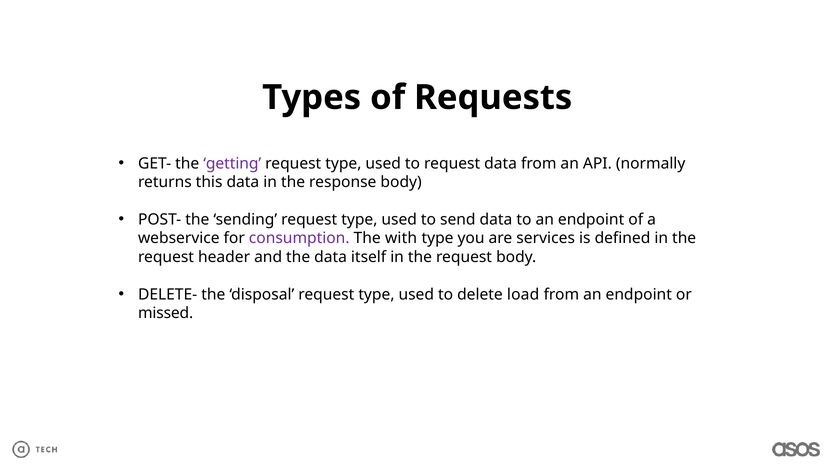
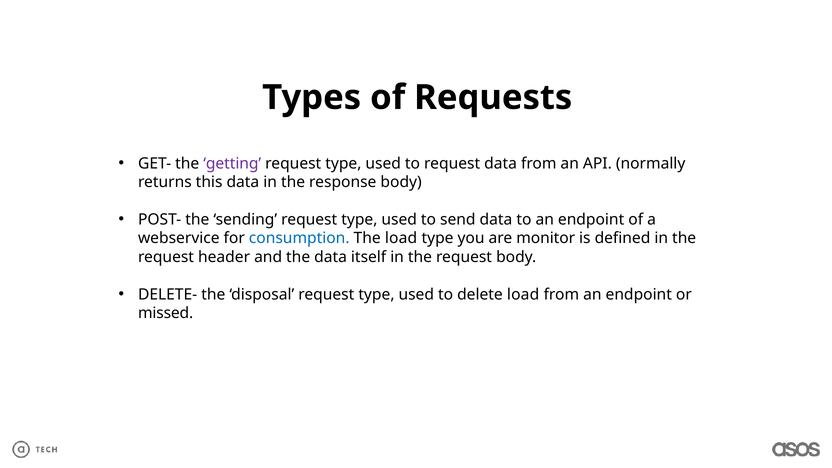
consumption colour: purple -> blue (299, 238)
The with: with -> load (401, 238)
services: services -> monitor (546, 238)
